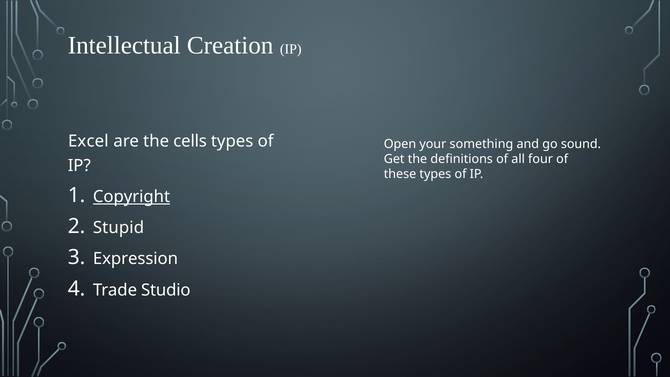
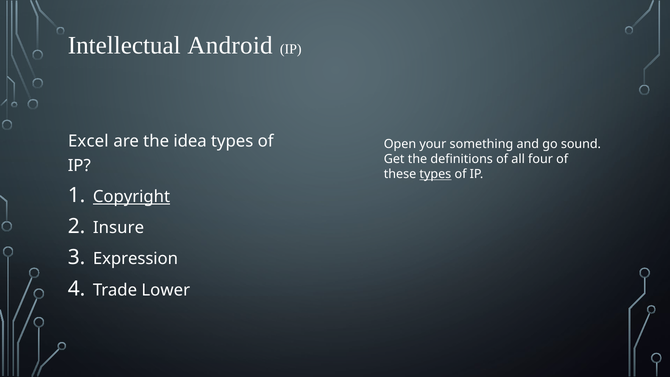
Creation: Creation -> Android (230, 46)
cells: cells -> idea (190, 141)
types underline: none -> present (435, 174)
Stupid: Stupid -> Insure (119, 228)
Studio: Studio -> Lower (166, 290)
